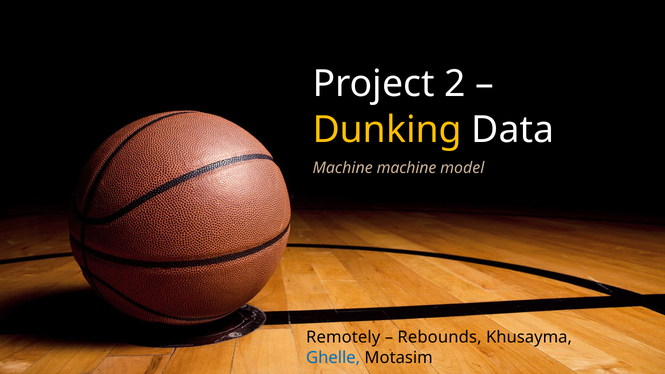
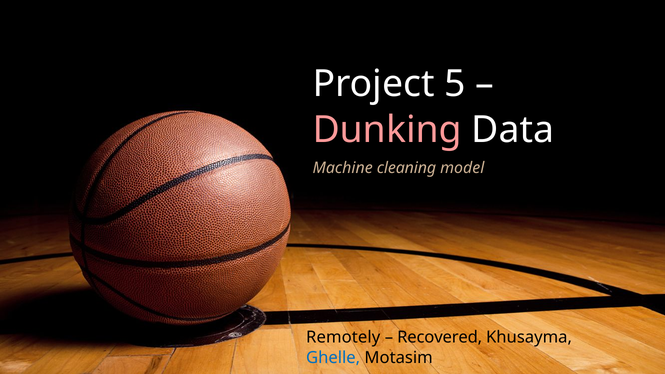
2: 2 -> 5 (455, 84)
Dunking colour: yellow -> pink (387, 130)
Machine machine: machine -> cleaning (406, 168)
Rebounds: Rebounds -> Recovered (440, 338)
